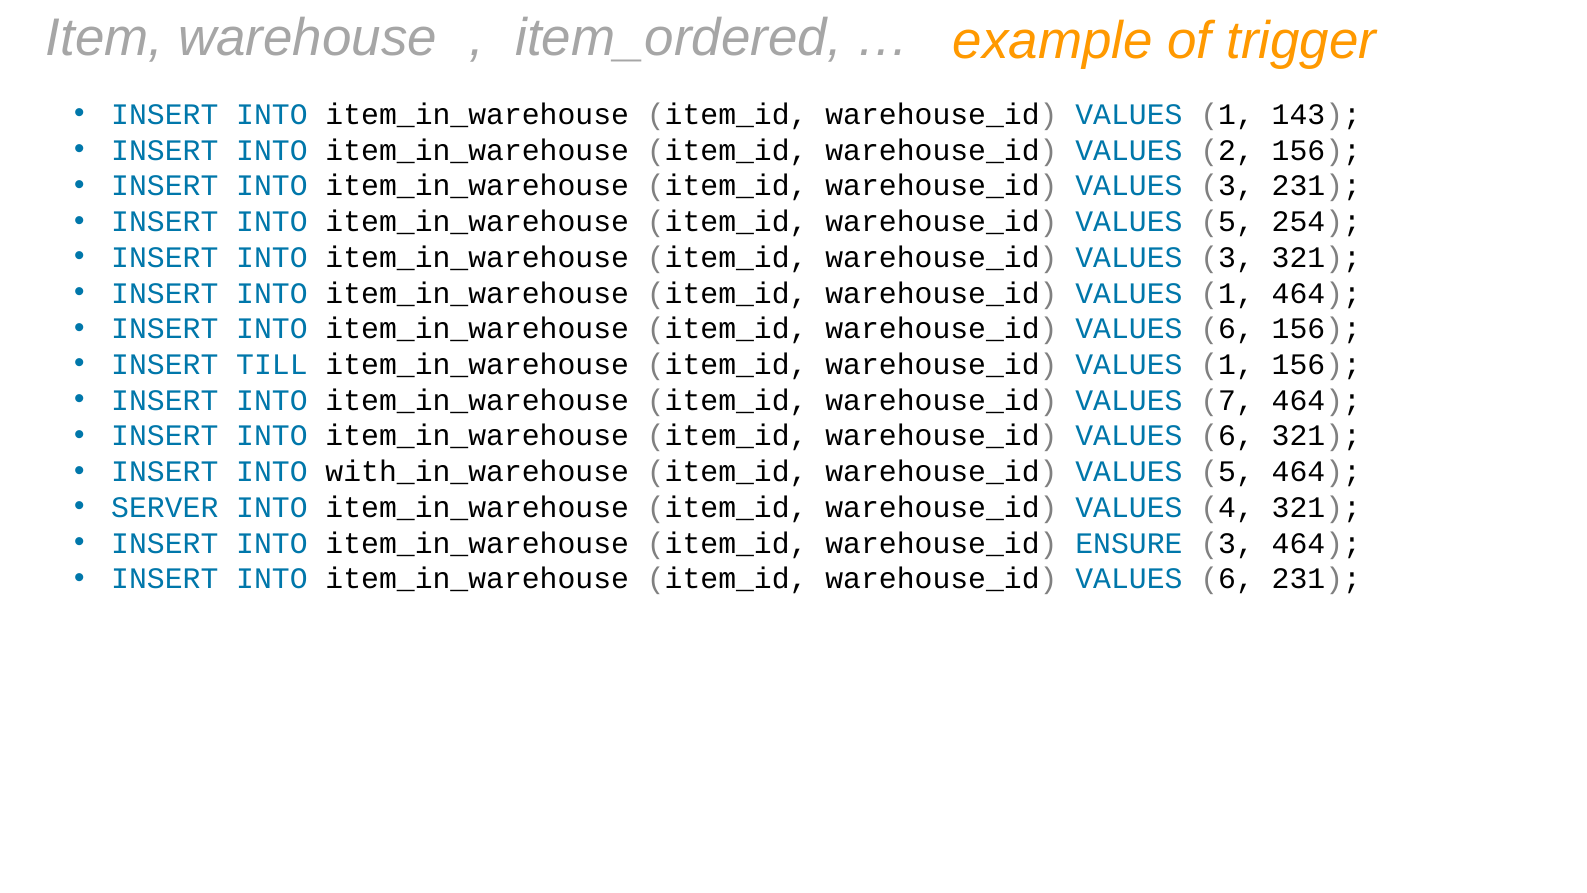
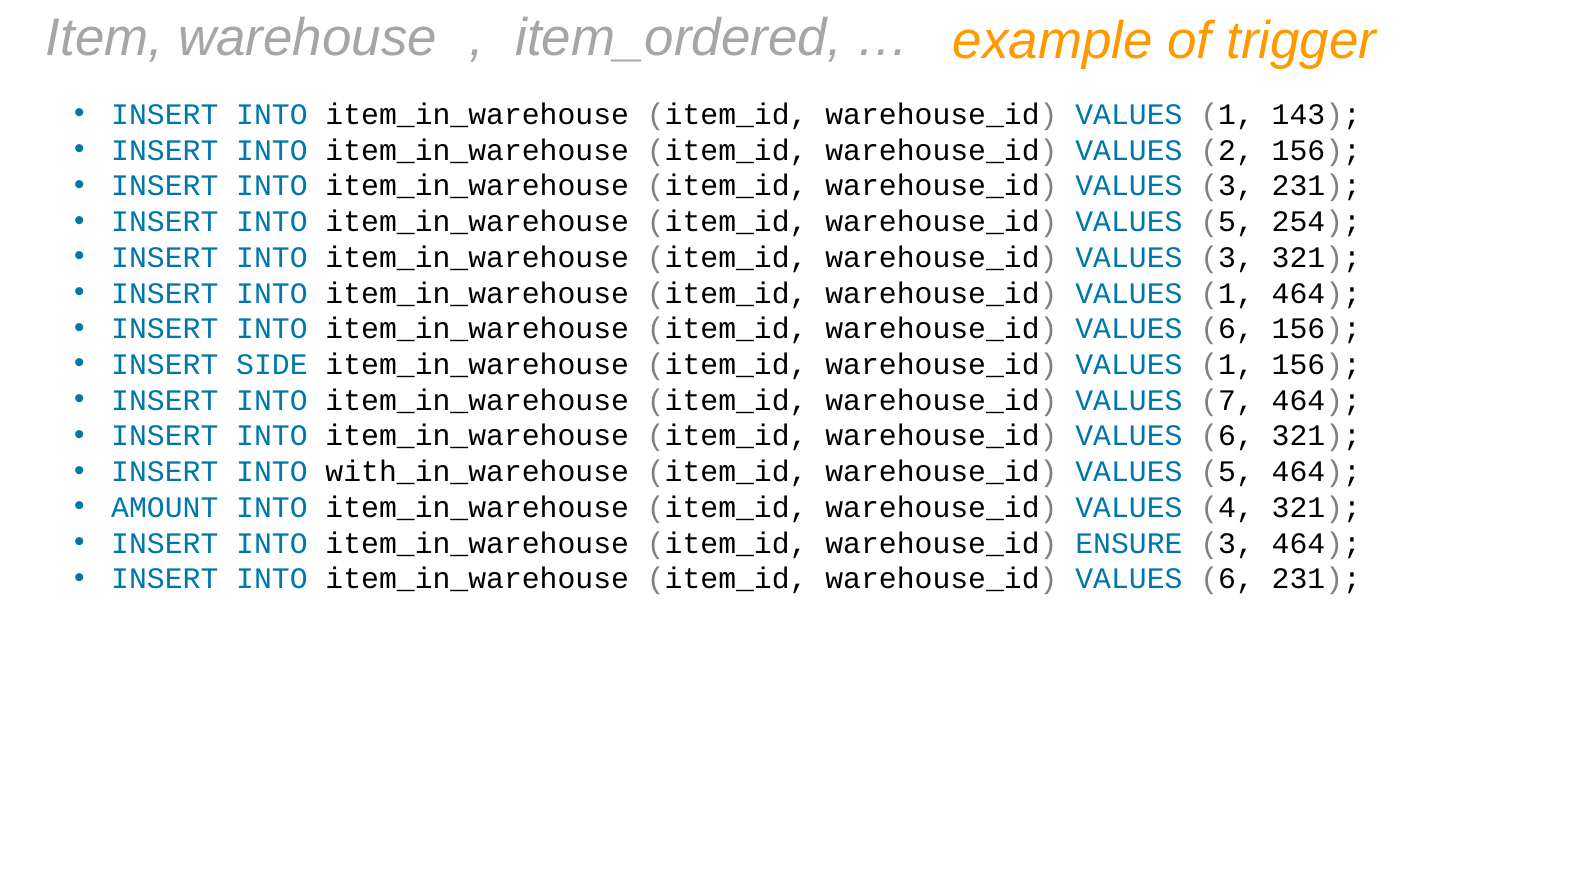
TILL: TILL -> SIDE (272, 365)
SERVER: SERVER -> AMOUNT (165, 507)
